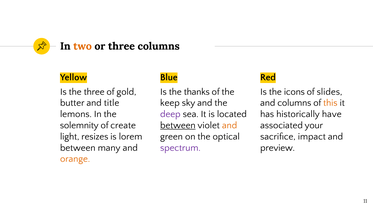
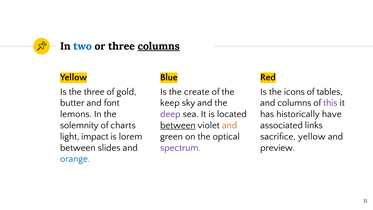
two colour: orange -> blue (83, 46)
columns underline: none -> present (159, 46)
thanks: thanks -> create (197, 92)
slides: slides -> tables (330, 92)
title: title -> font (112, 103)
this colour: orange -> purple (330, 103)
create: create -> charts (123, 125)
your: your -> links (314, 125)
resizes: resizes -> impact (95, 136)
sacrifice impact: impact -> yellow (312, 136)
many: many -> slides (109, 148)
orange colour: orange -> blue (75, 159)
